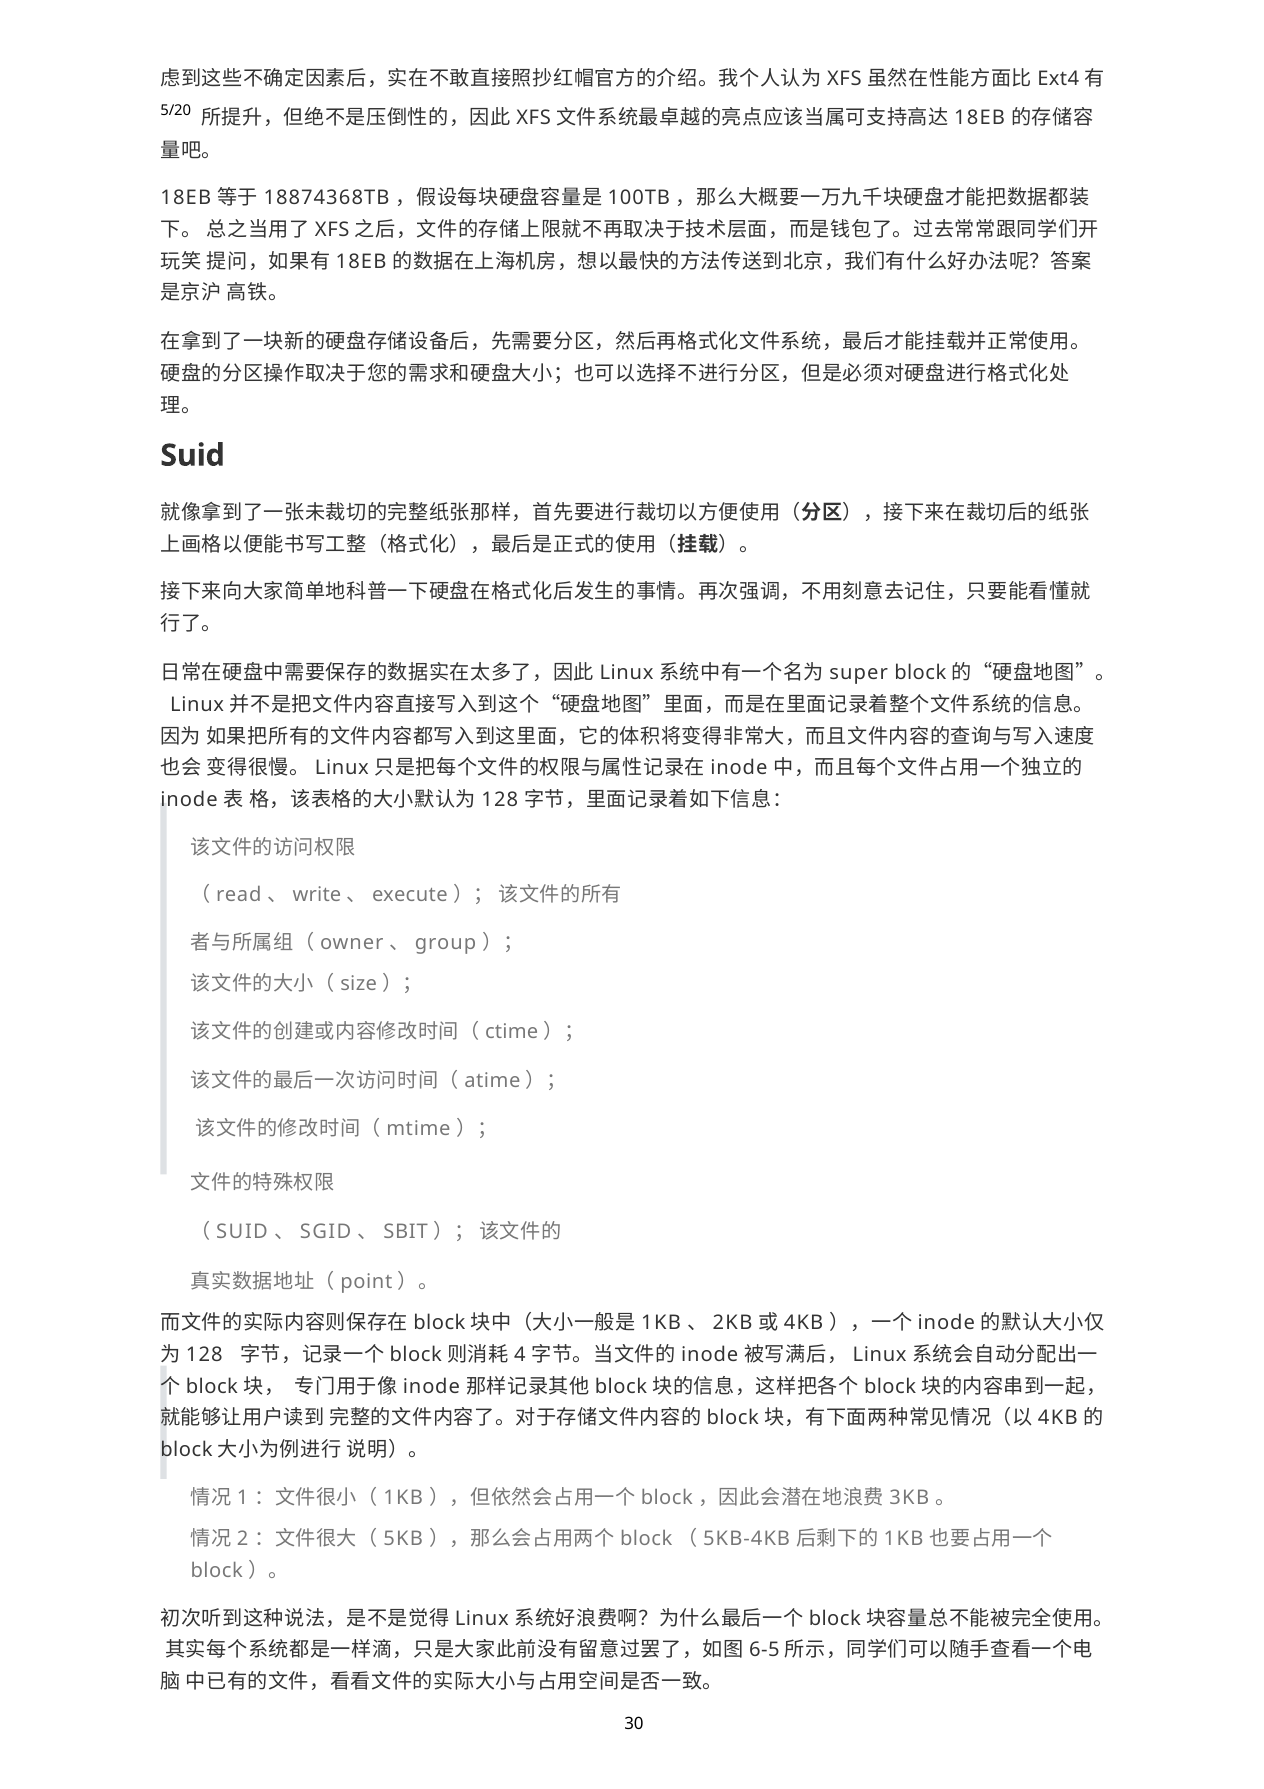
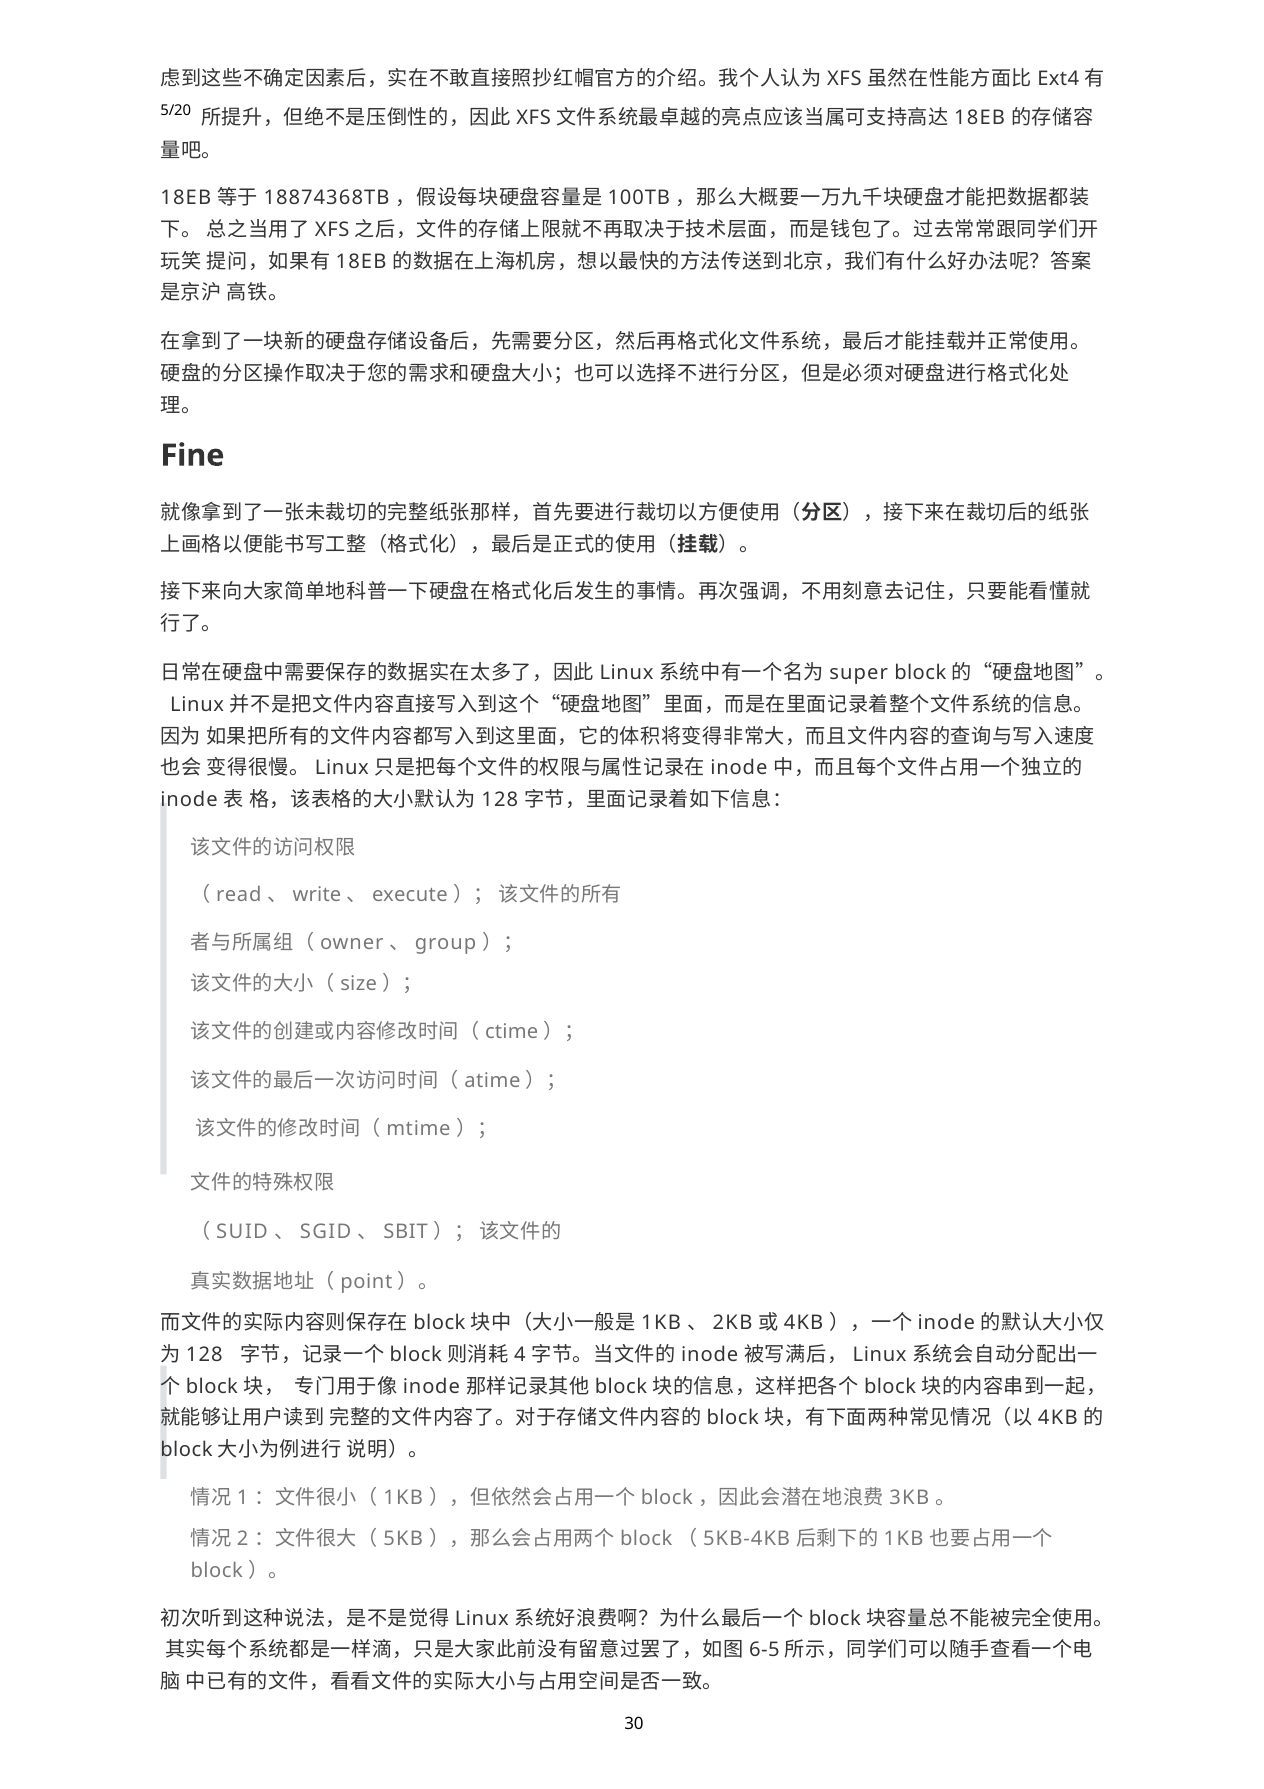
Suid: Suid -> Fine (192, 455)
